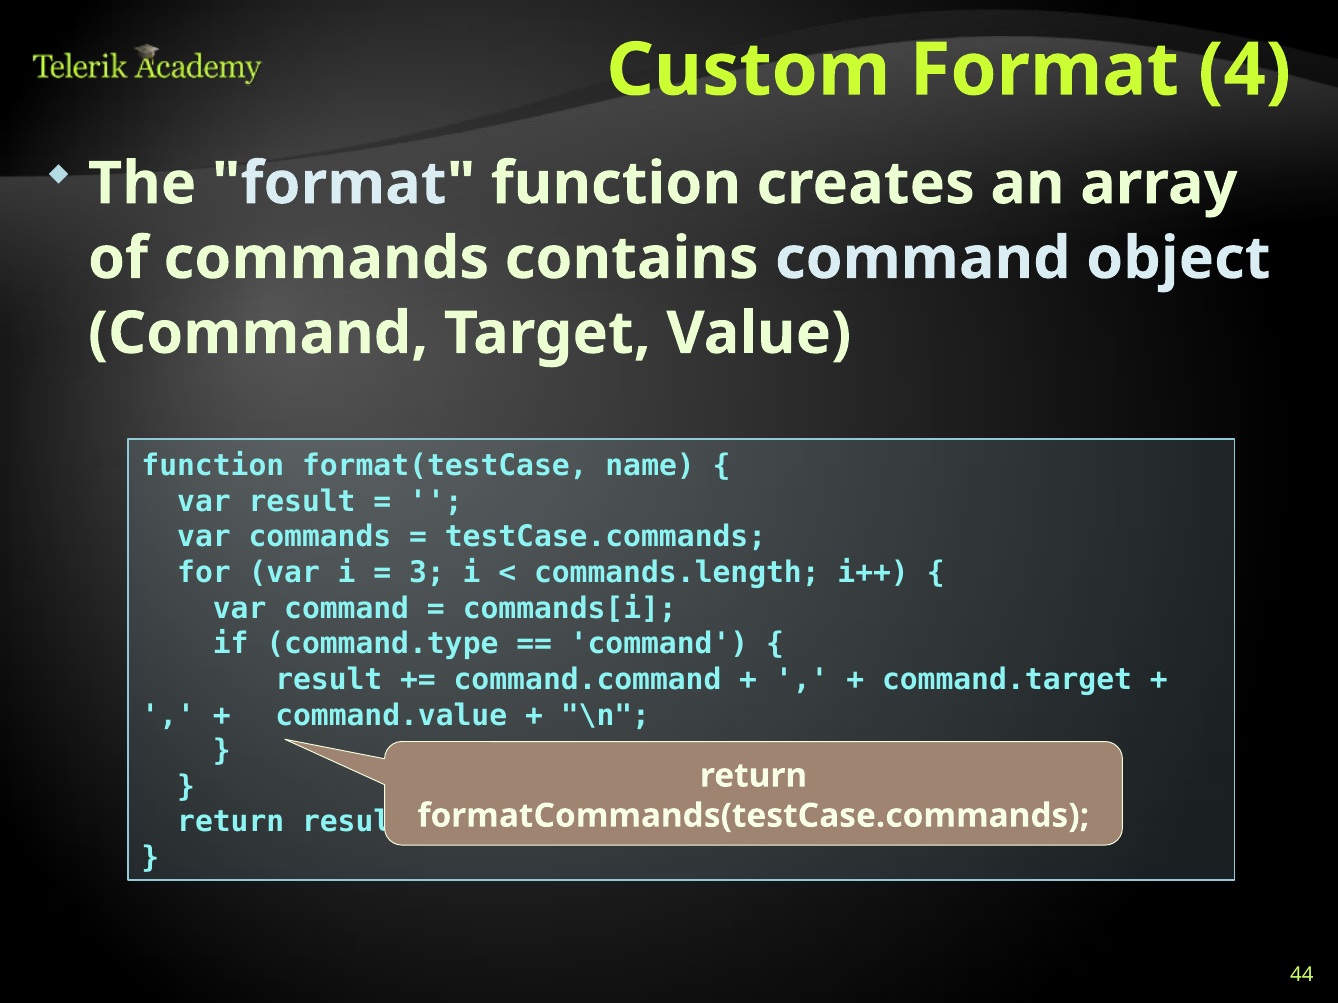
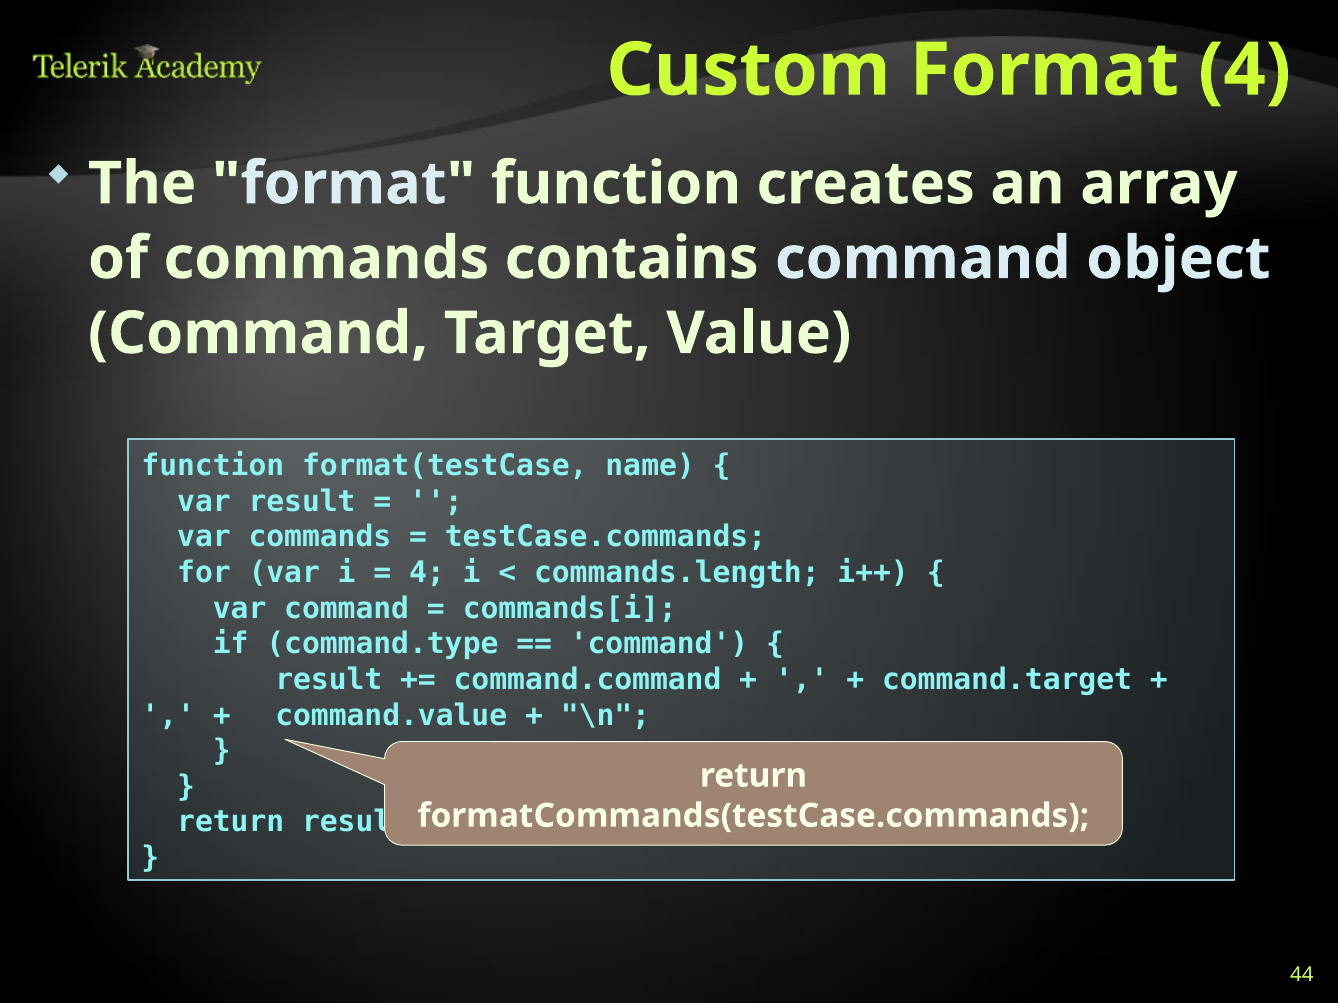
3: 3 -> 4 (427, 573)
